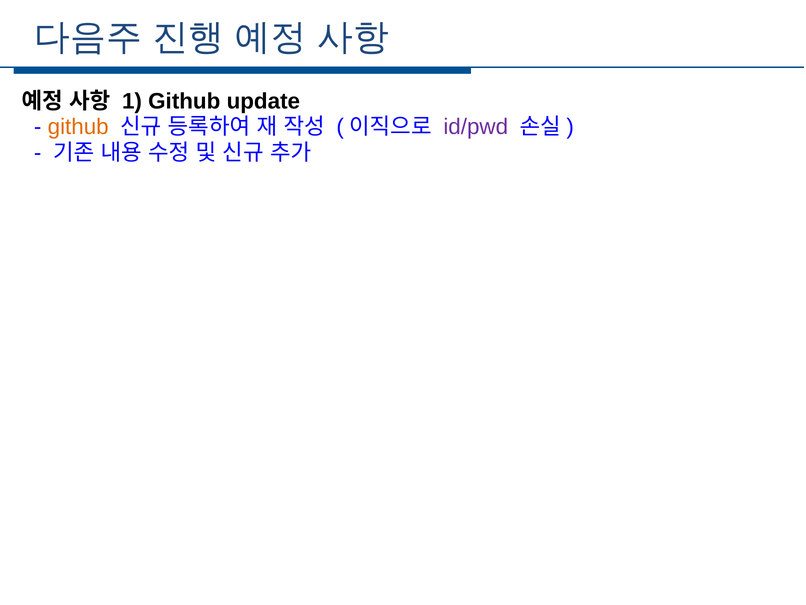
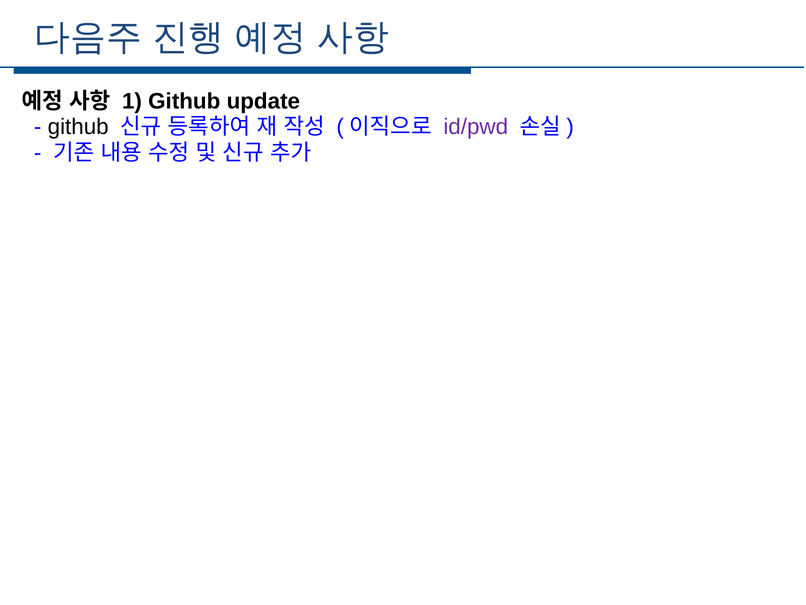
github colour: orange -> black (78, 127)
